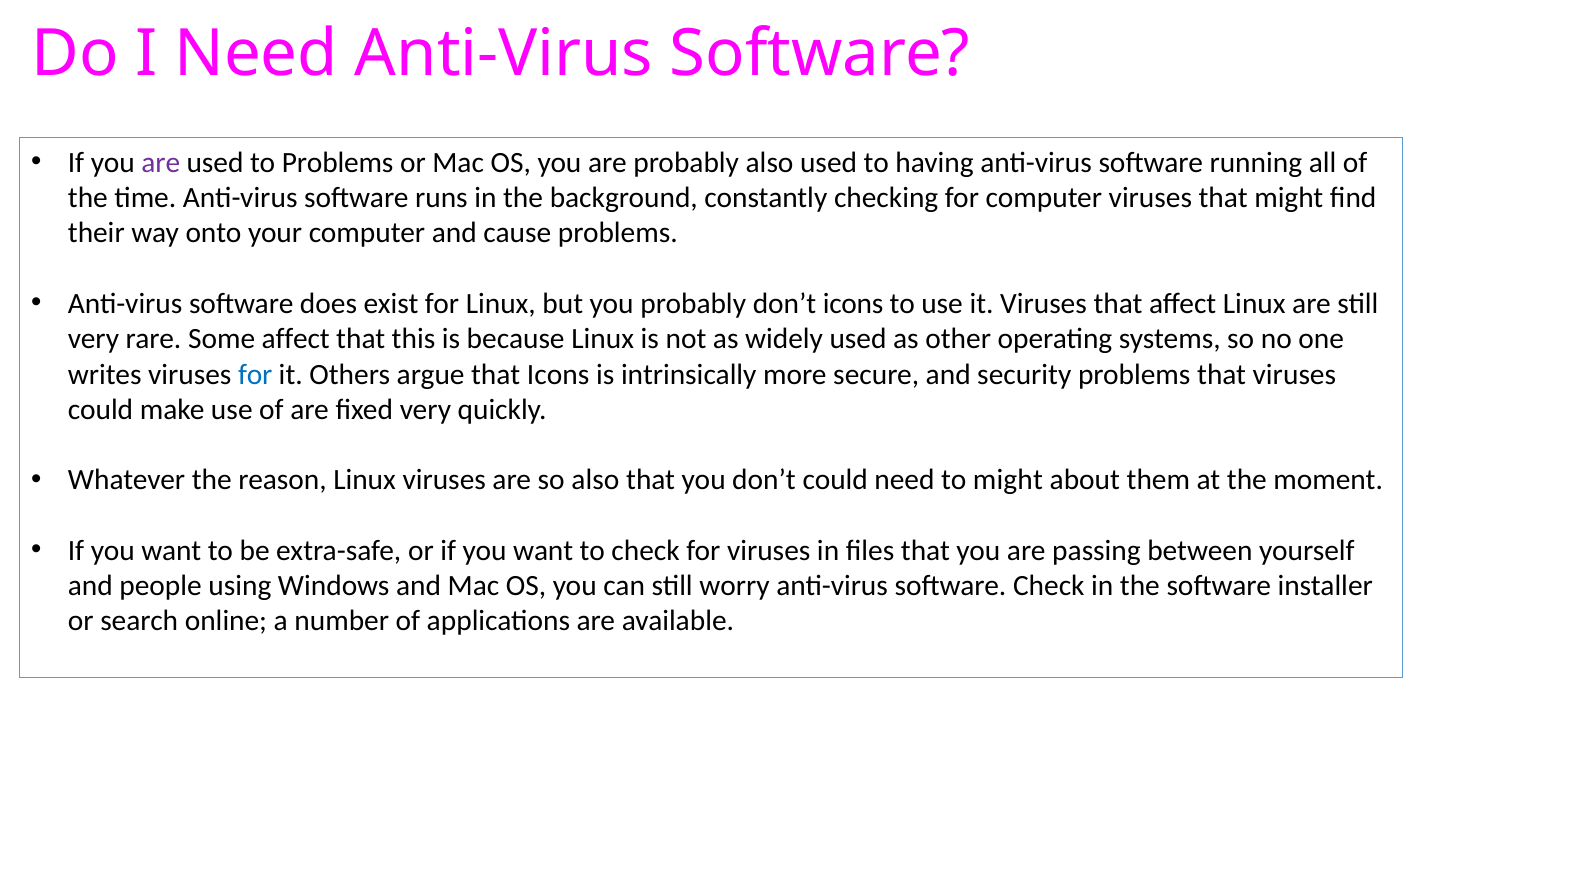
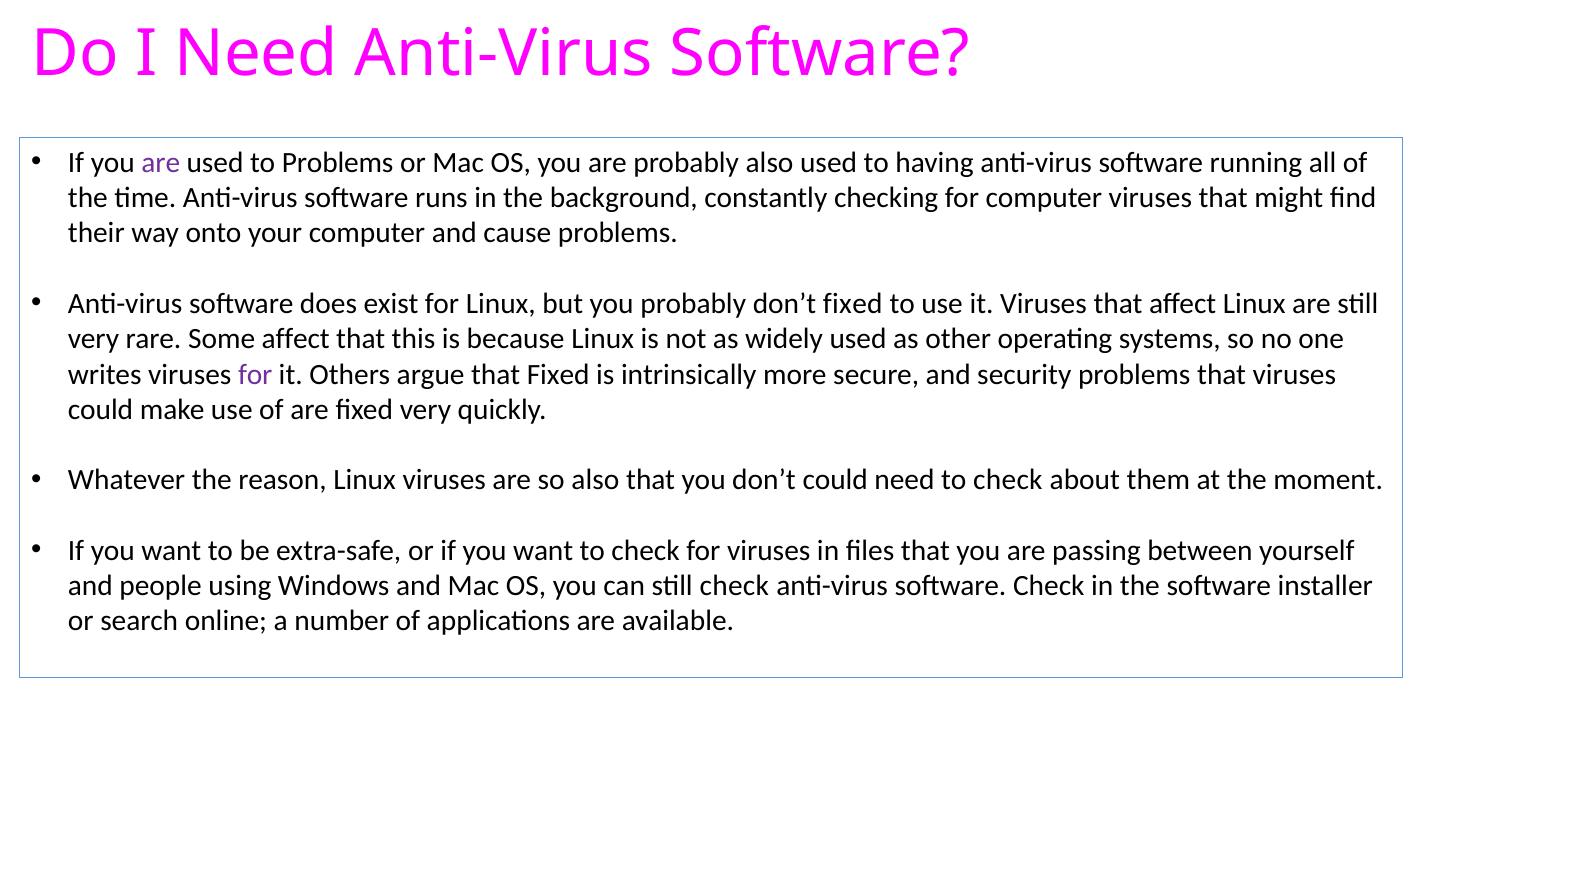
don’t icons: icons -> fixed (853, 304)
for colour: blue -> purple (255, 375)
that Icons: Icons -> Fixed (558, 375)
need to might: might -> check (1008, 480)
still worry: worry -> check (734, 586)
